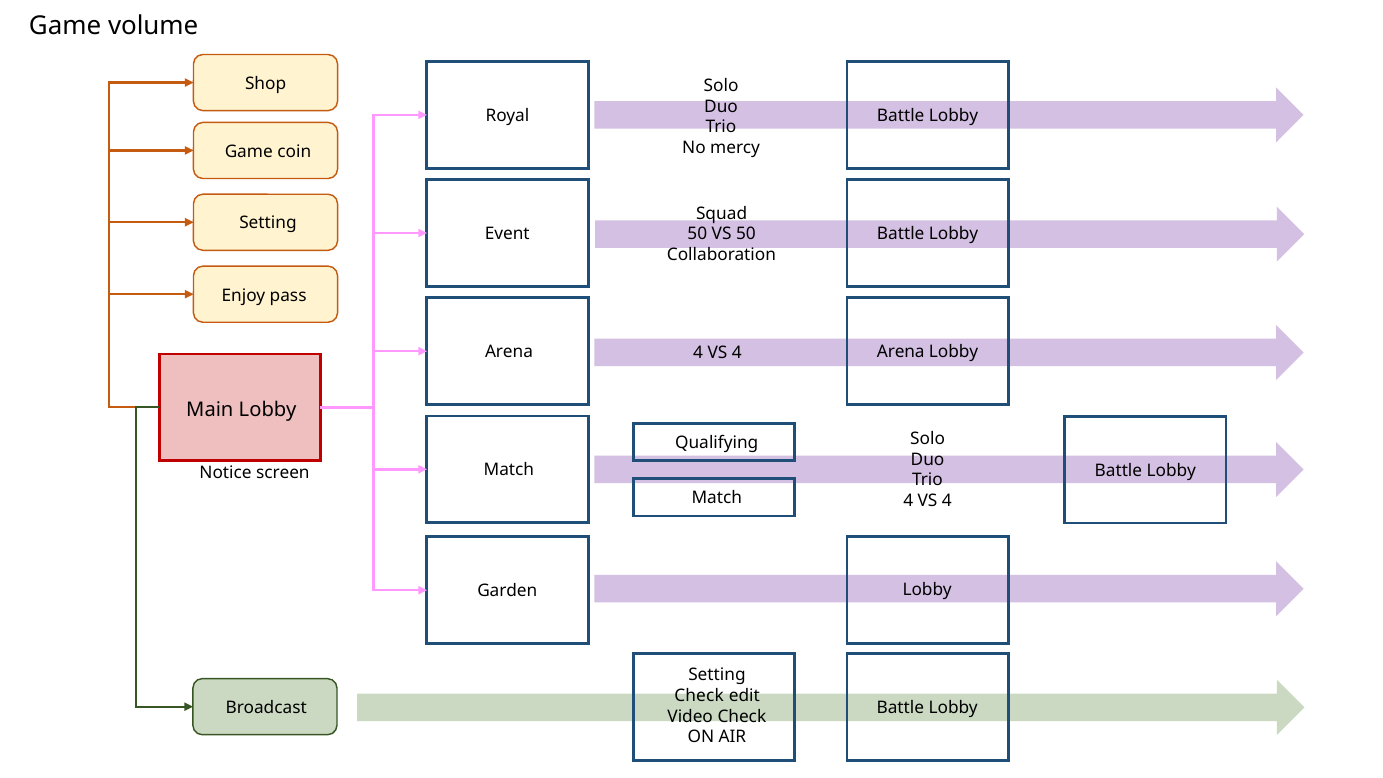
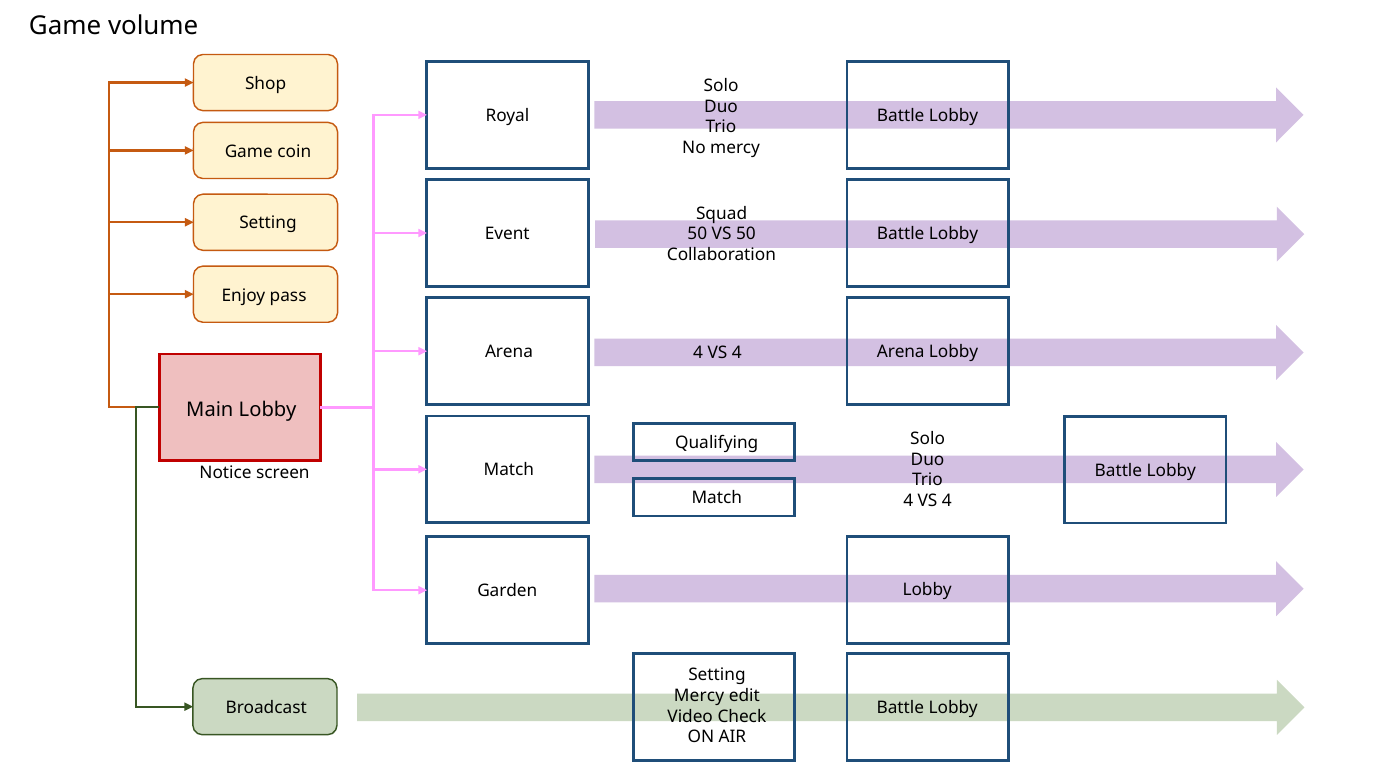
Check: Check -> Mercy (699, 695)
